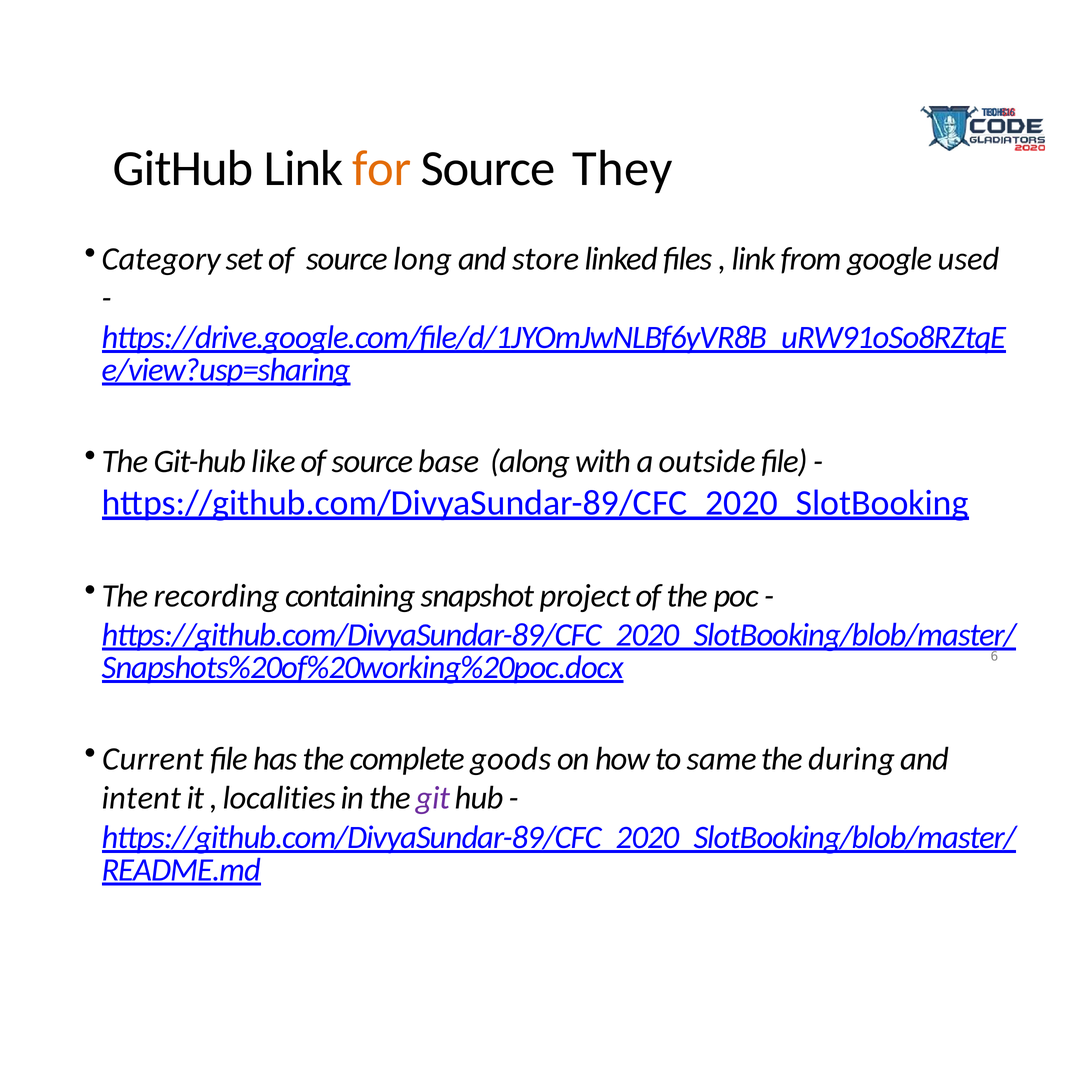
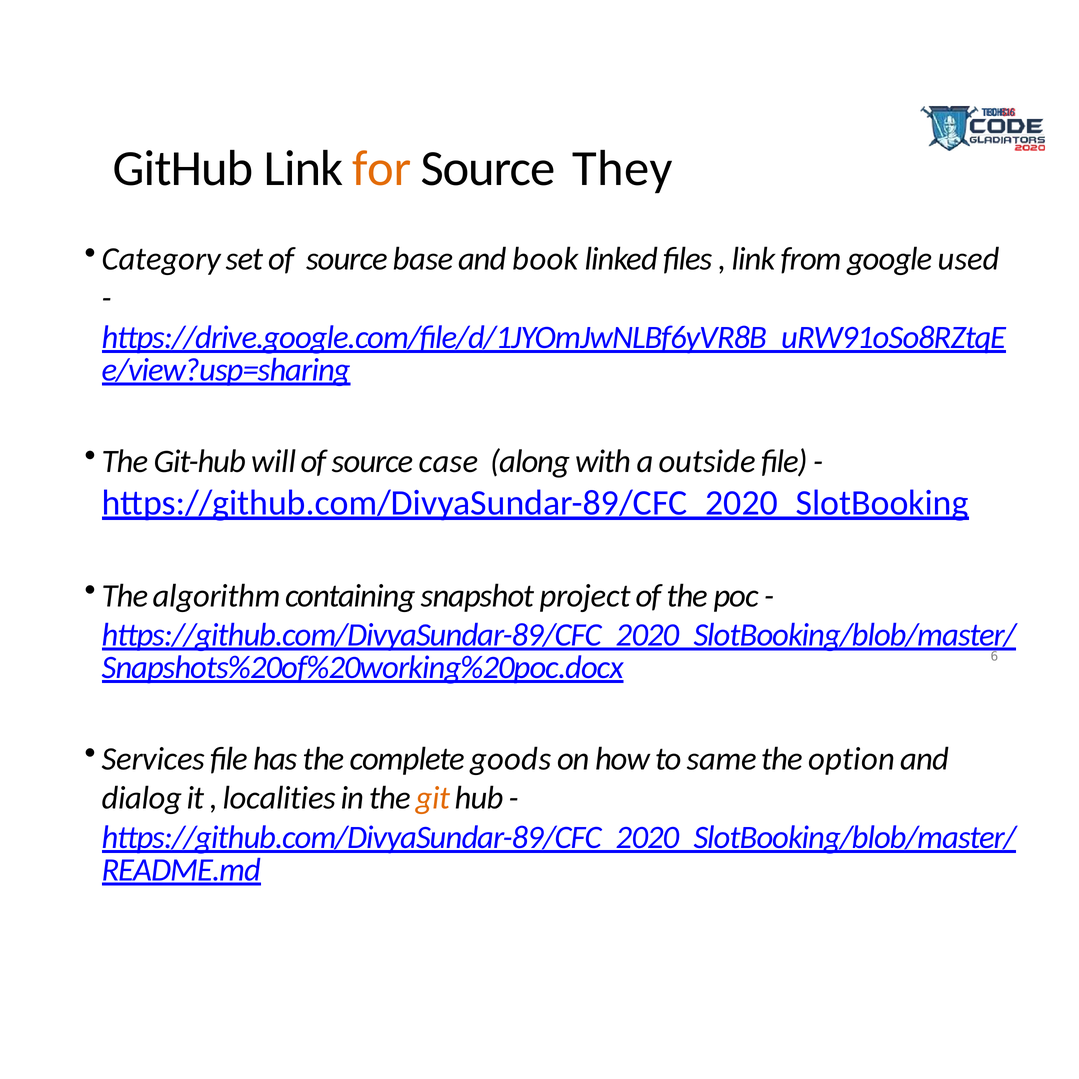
long: long -> base (423, 259)
store: store -> book (546, 259)
like: like -> will (274, 461)
base: base -> case (449, 461)
recording: recording -> algorithm (217, 596)
Current: Current -> Services (153, 759)
during: during -> option (851, 759)
intent: intent -> dialog (142, 798)
git colour: purple -> orange (433, 798)
